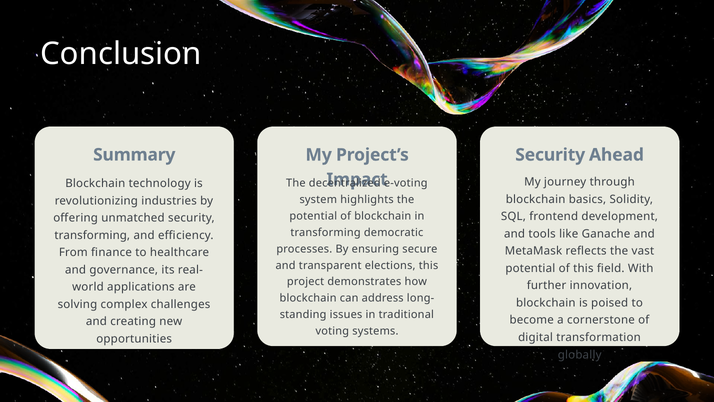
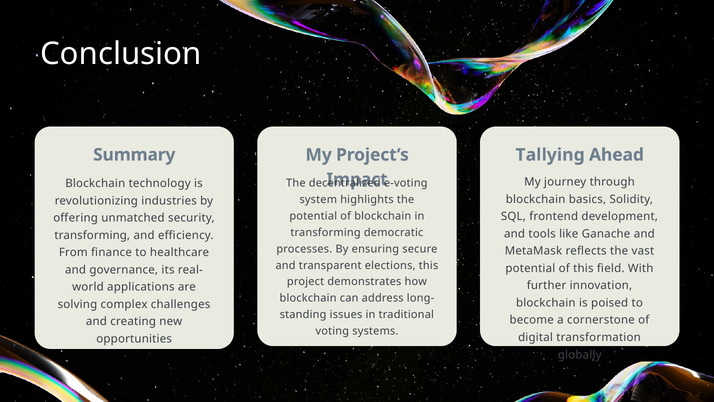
Security: Security -> Tallying (550, 155)
